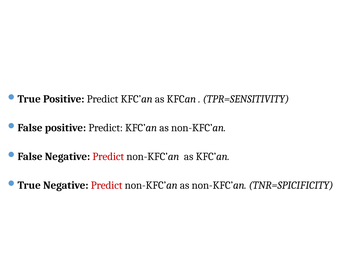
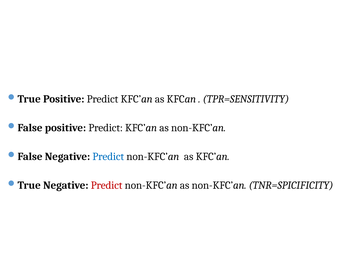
Predict colour: red -> blue (108, 157)
